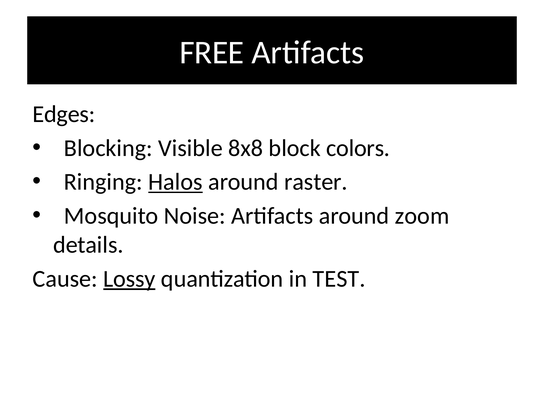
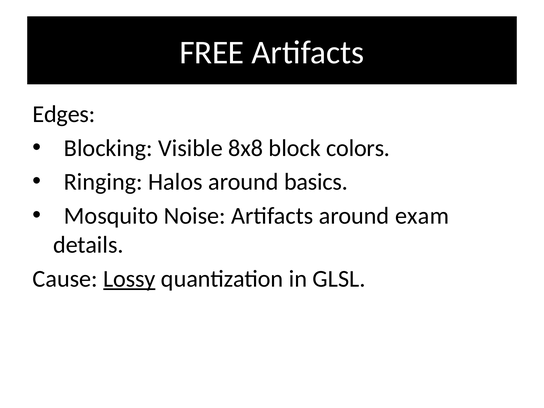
Halos underline: present -> none (175, 182)
raster: raster -> basics (316, 182)
zoom: zoom -> exam (422, 216)
TEST: TEST -> GLSL (339, 279)
